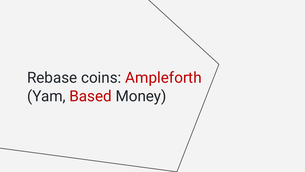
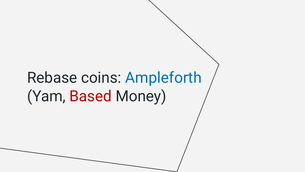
Ampleforth colour: red -> blue (163, 78)
